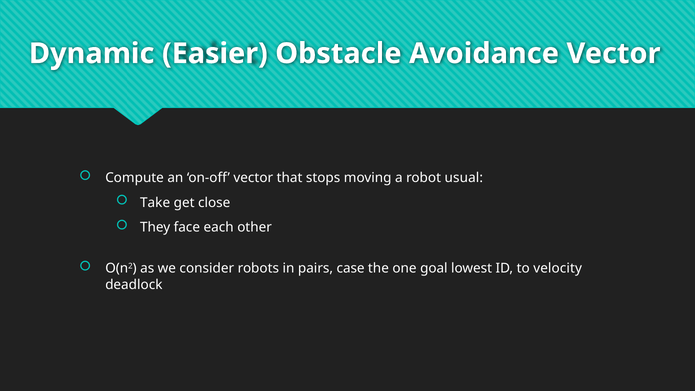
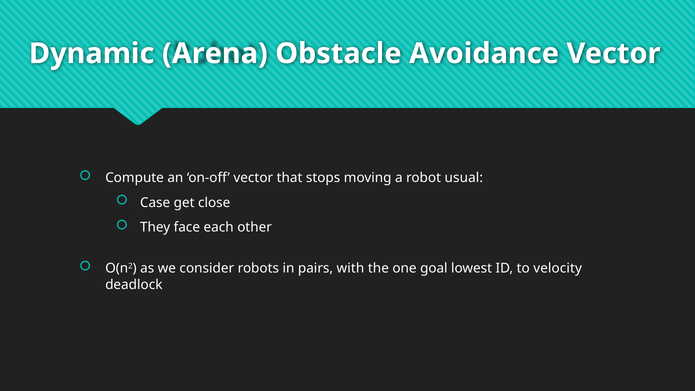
Easier: Easier -> Arena (215, 54)
Take: Take -> Case (155, 203)
case: case -> with (350, 268)
